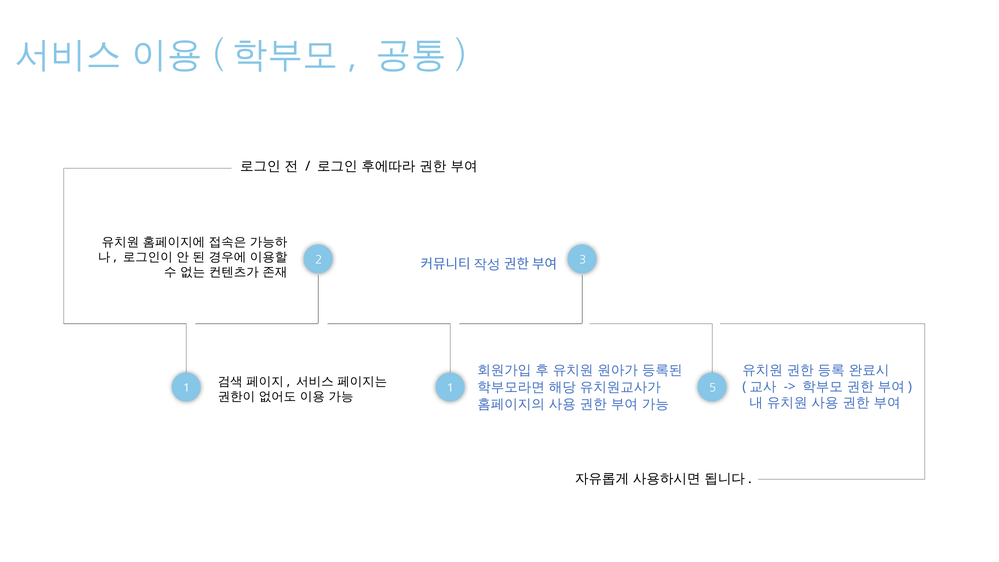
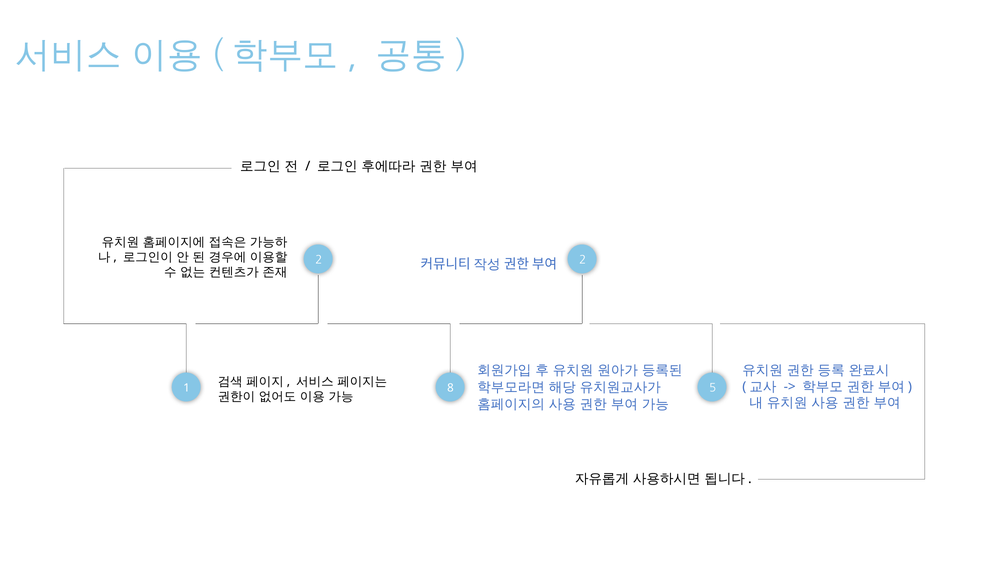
2 3: 3 -> 2 (583, 260)
1 1: 1 -> 8 (451, 388)
